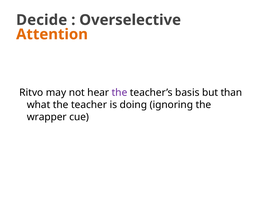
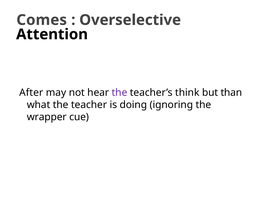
Decide: Decide -> Comes (42, 20)
Attention colour: orange -> black (52, 34)
Ritvo: Ritvo -> After (31, 92)
basis: basis -> think (187, 92)
